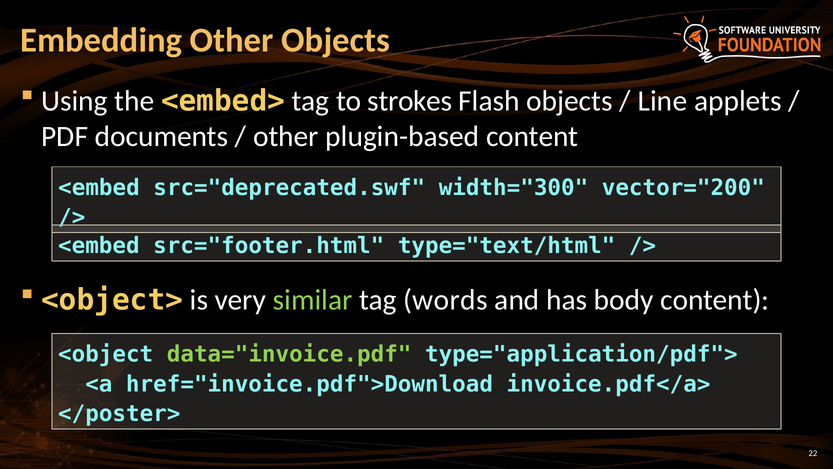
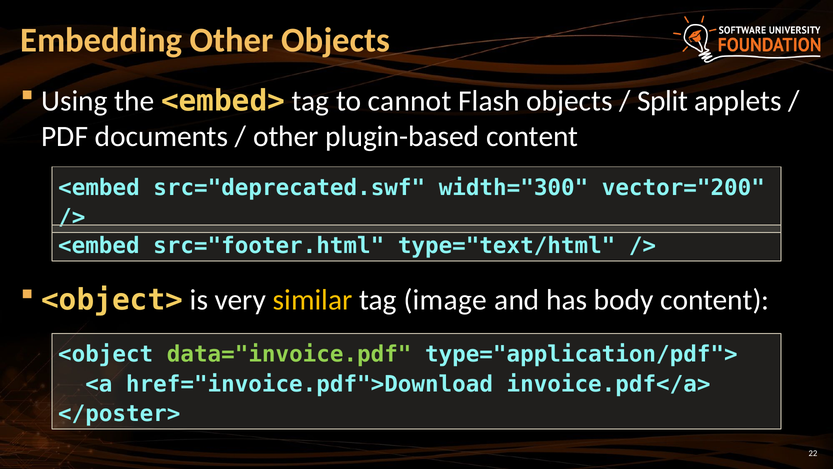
strokes: strokes -> cannot (410, 101)
Line: Line -> Split (663, 101)
similar colour: light green -> yellow (313, 300)
words: words -> image (445, 300)
